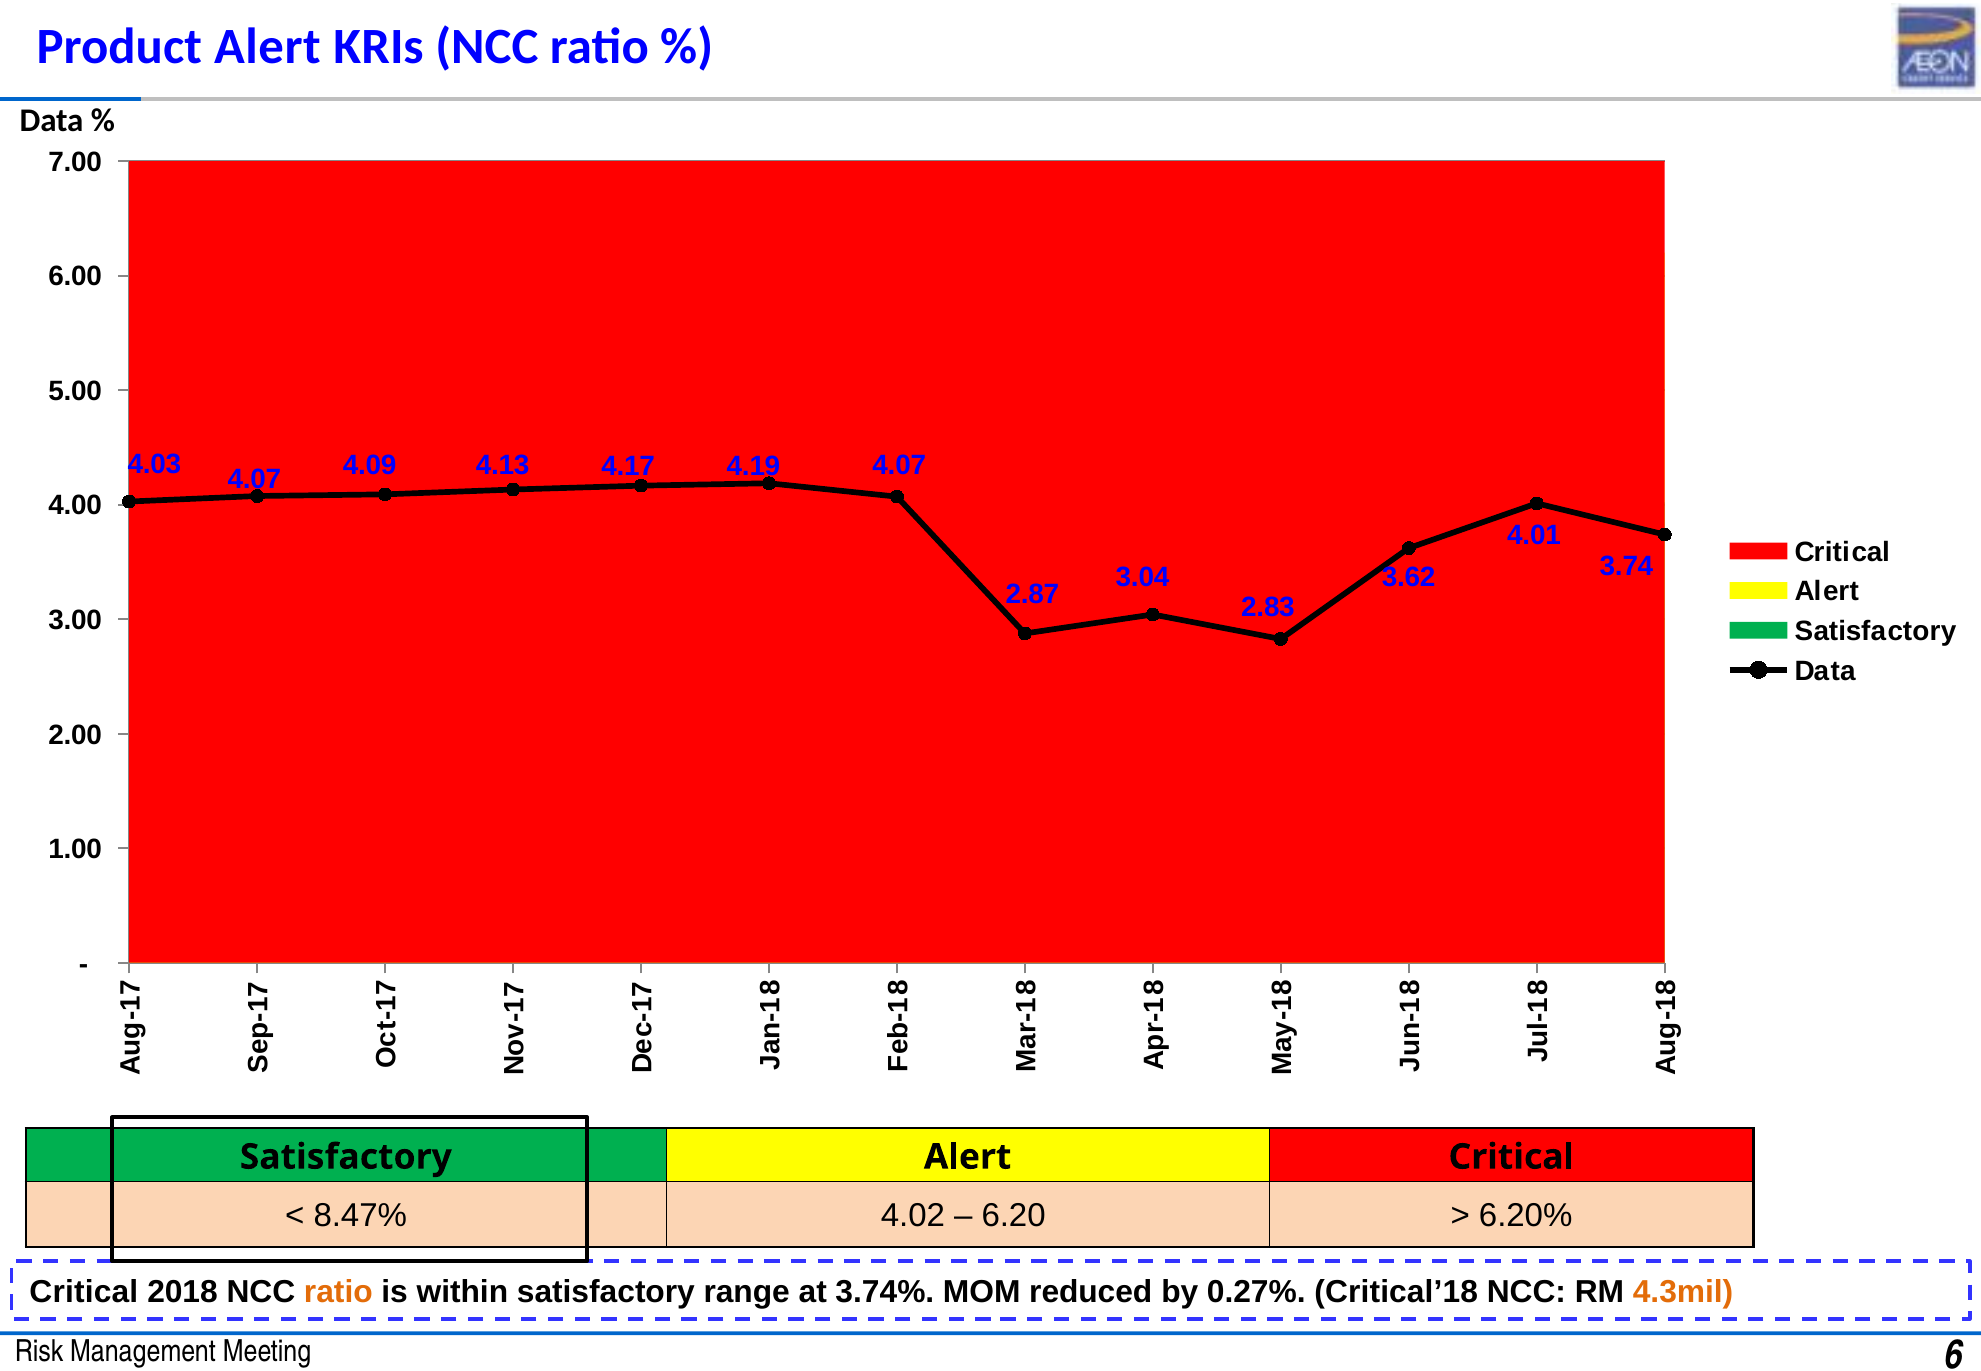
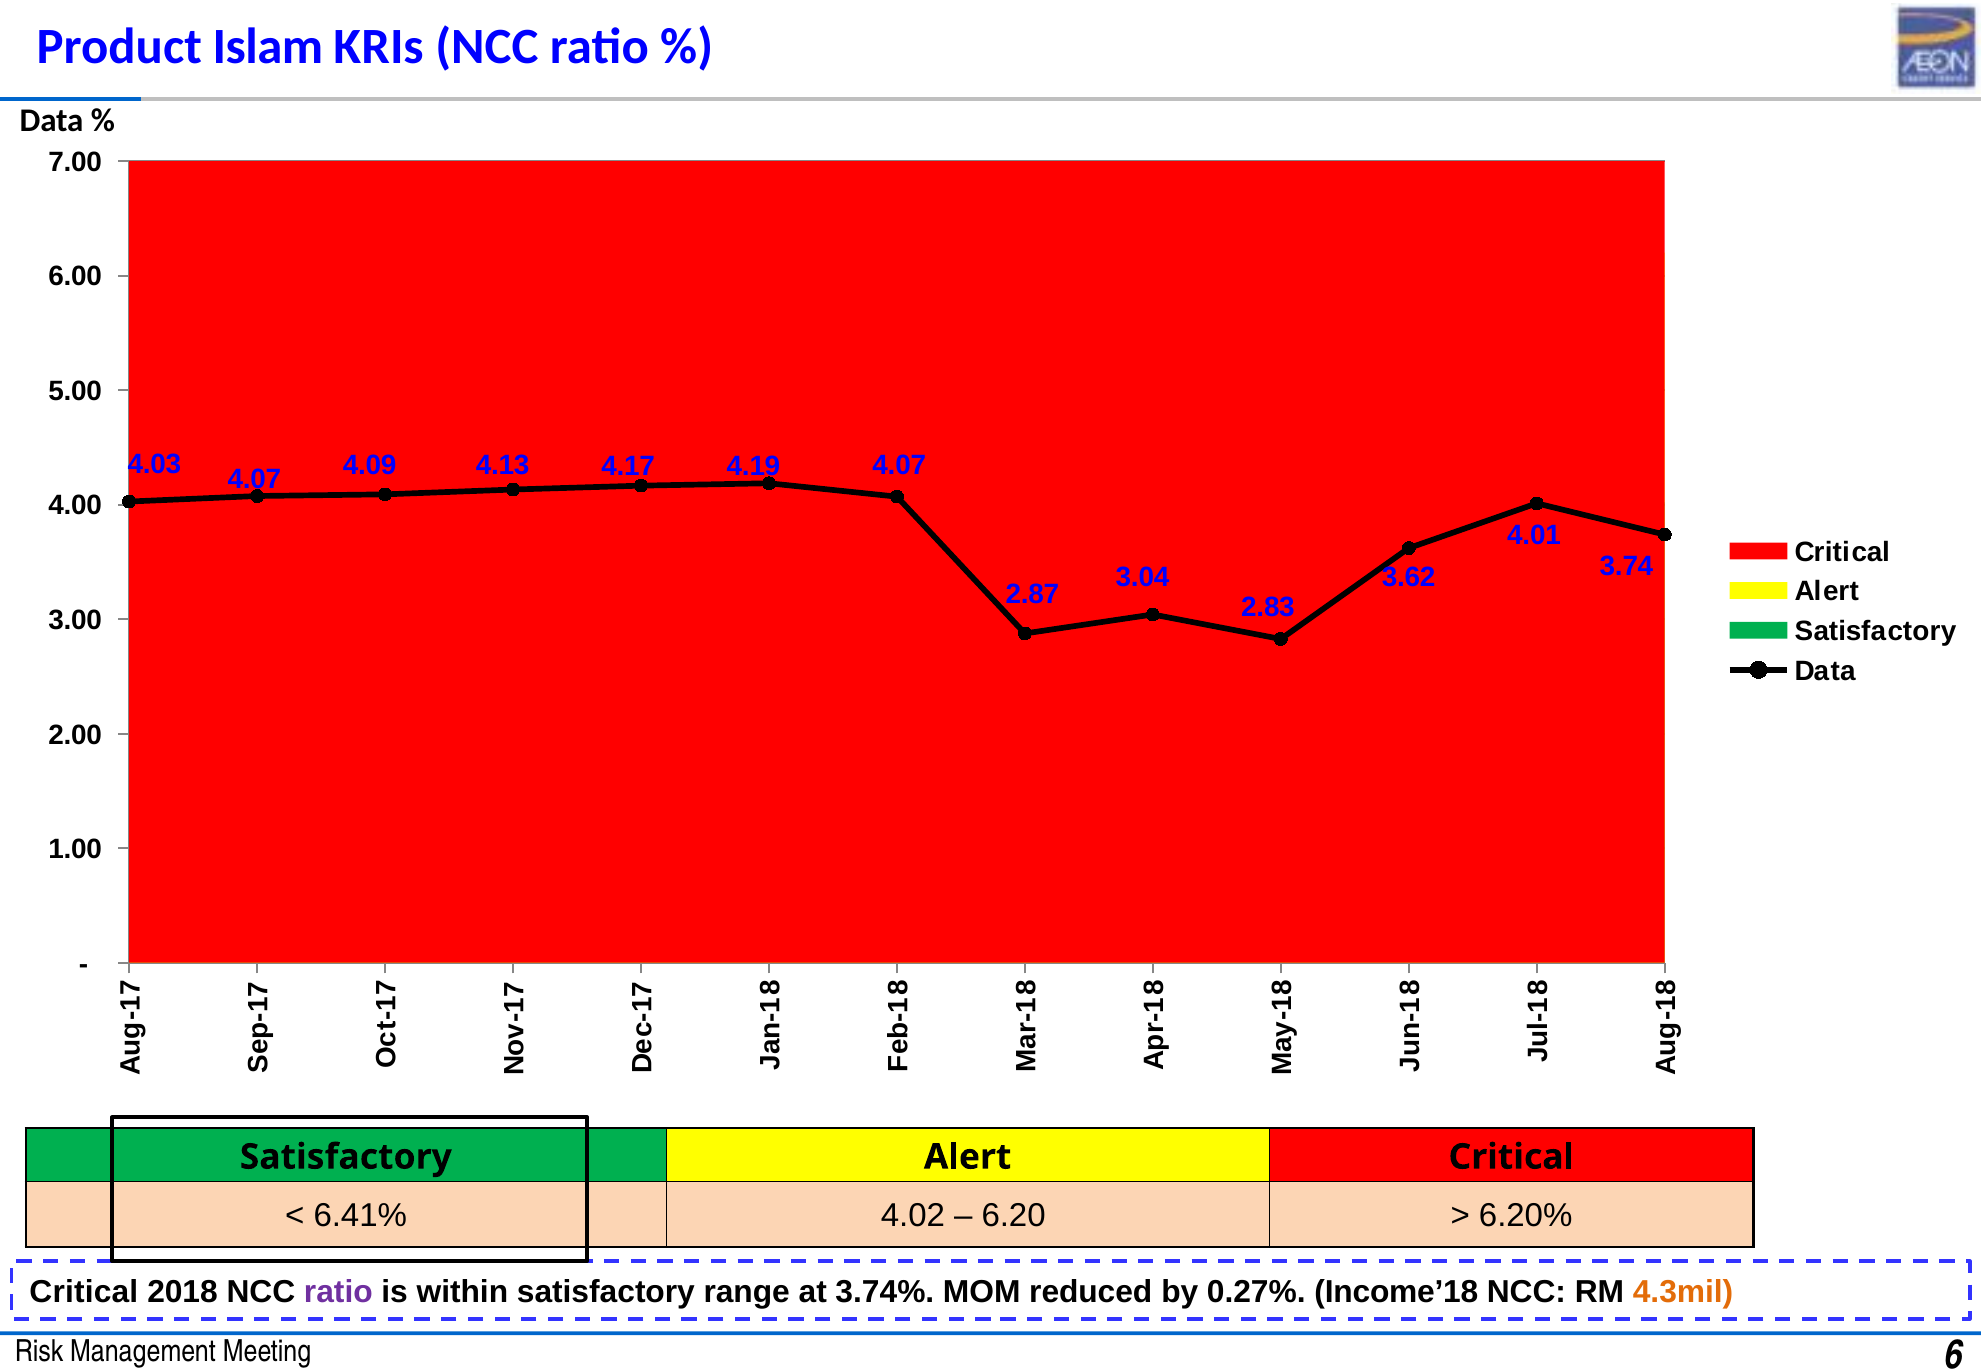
Product Alert: Alert -> Islam (268, 47)
8.47%: 8.47% -> 6.41% (360, 1216)
ratio colour: orange -> purple (338, 1293)
Critical’18: Critical’18 -> Income’18 (1396, 1293)
